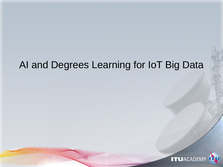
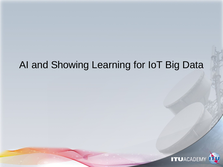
Degrees: Degrees -> Showing (70, 65)
